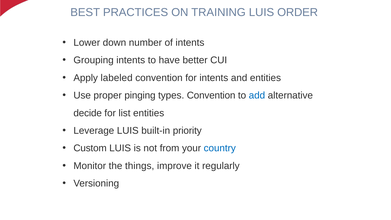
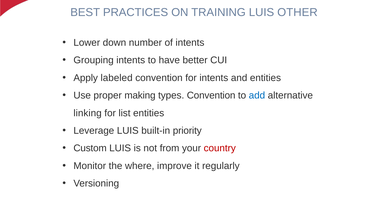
ORDER: ORDER -> OTHER (297, 12)
pinging: pinging -> making (140, 95)
decide: decide -> linking (88, 113)
country colour: blue -> red (220, 148)
things: things -> where (140, 166)
